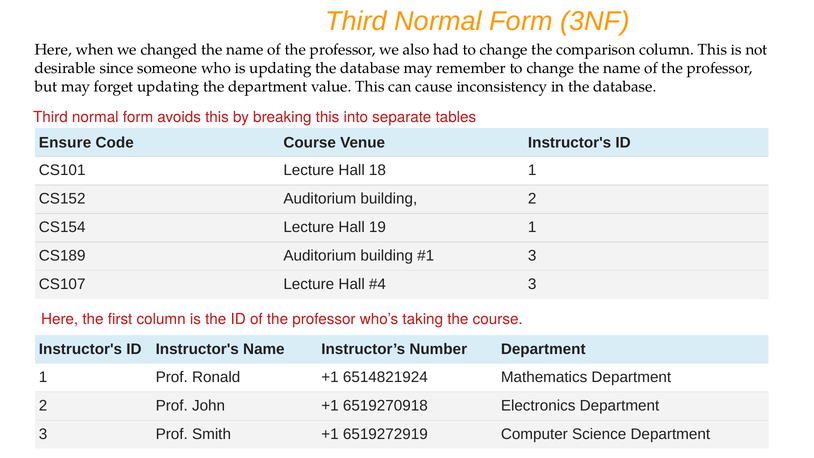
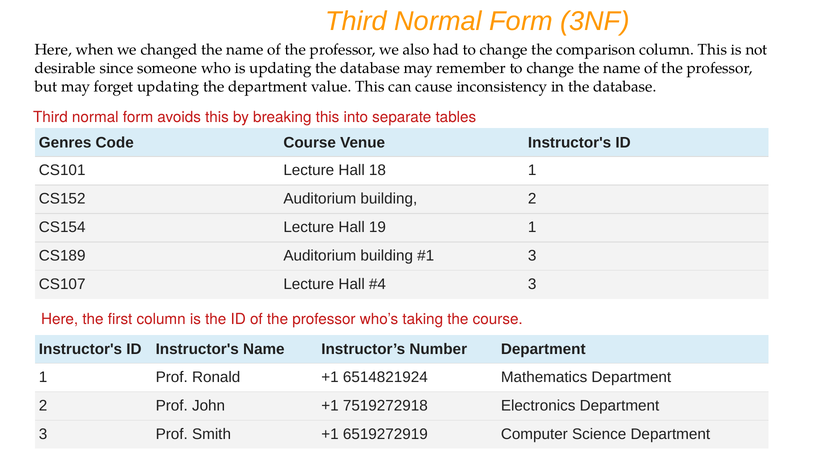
Ensure: Ensure -> Genres (65, 142)
6519270918: 6519270918 -> 7519272918 (385, 406)
